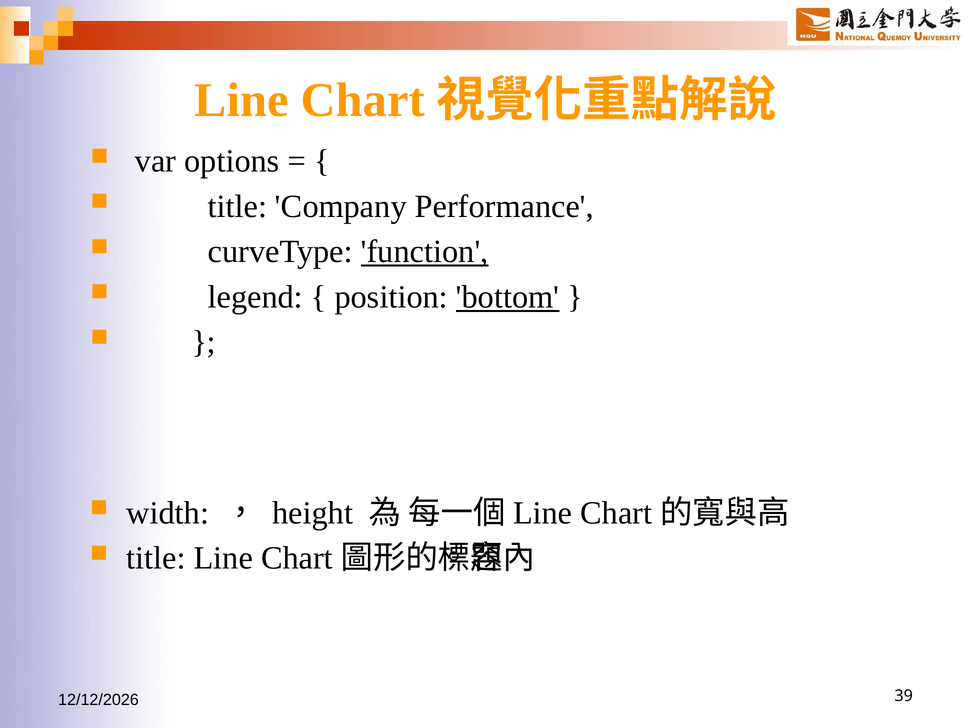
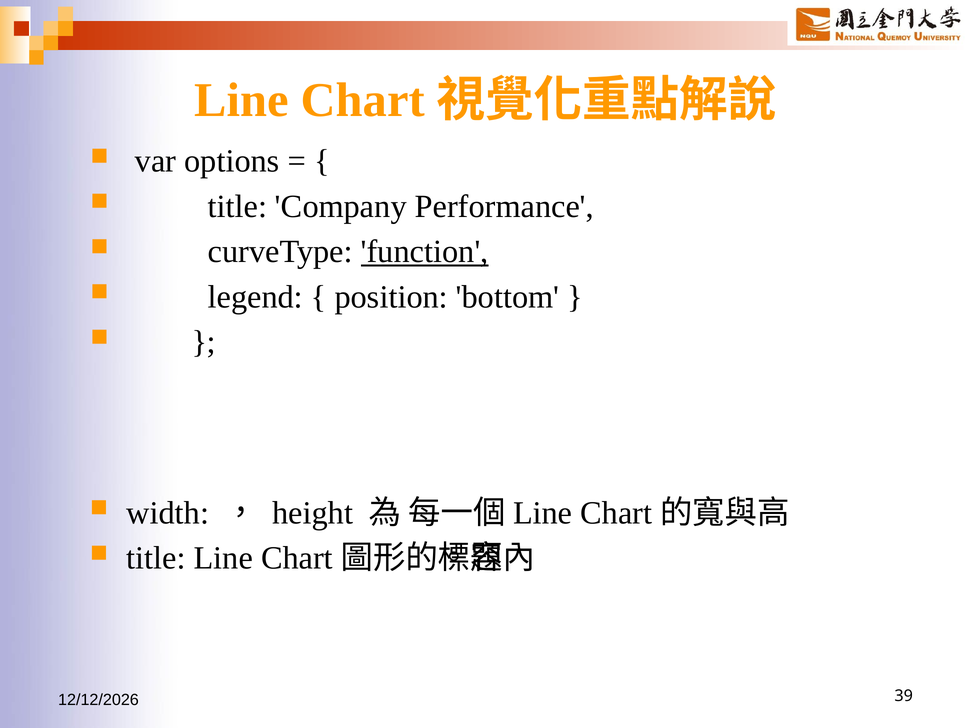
bottom underline: present -> none (508, 297)
